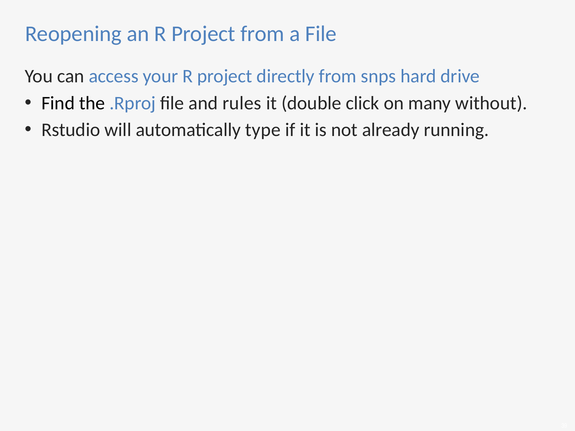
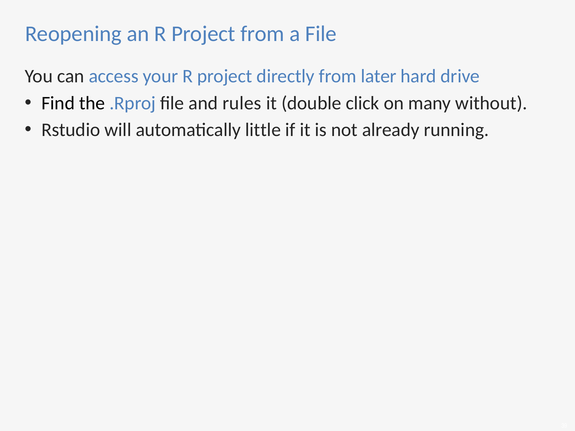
snps: snps -> later (379, 76)
type: type -> little (263, 130)
